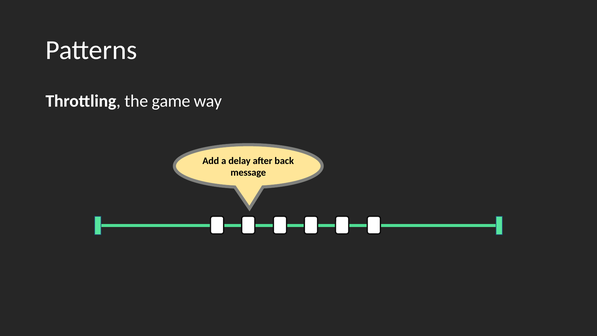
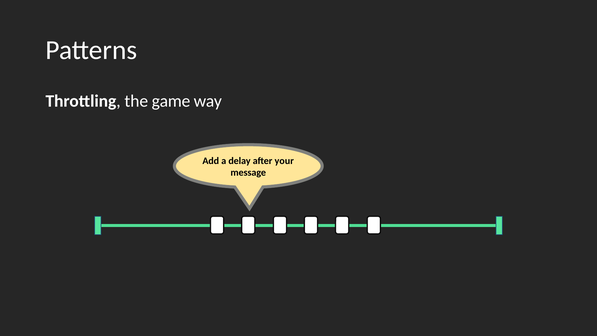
back: back -> your (284, 161)
